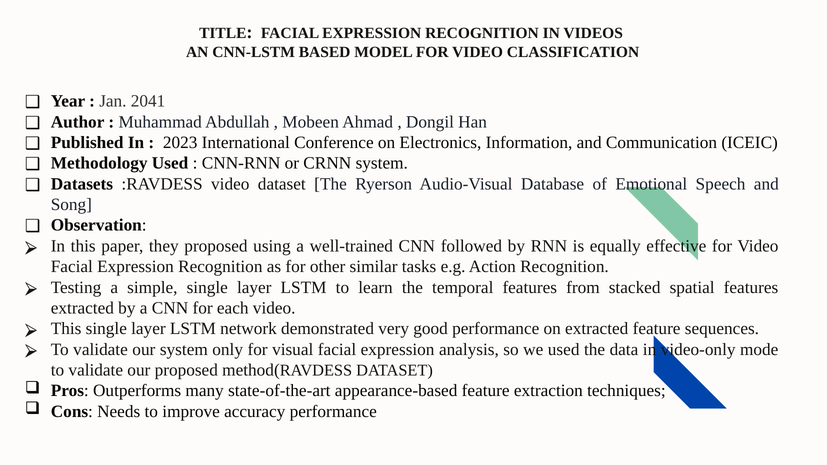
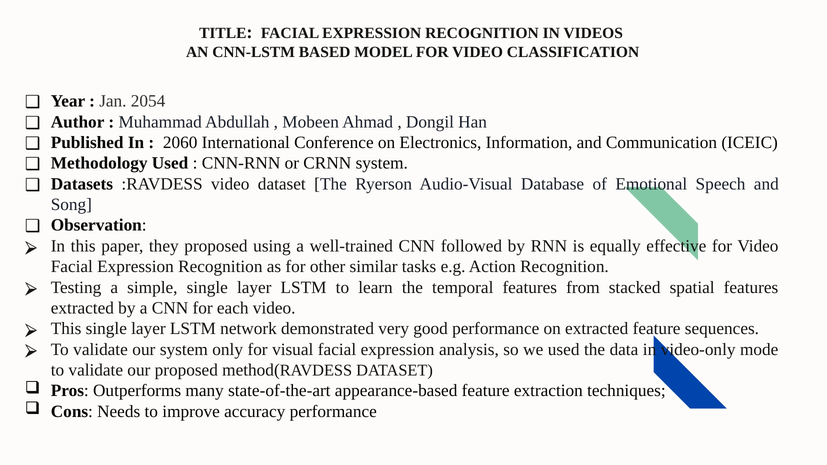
2041: 2041 -> 2054 (148, 101)
2023: 2023 -> 2060 (180, 143)
